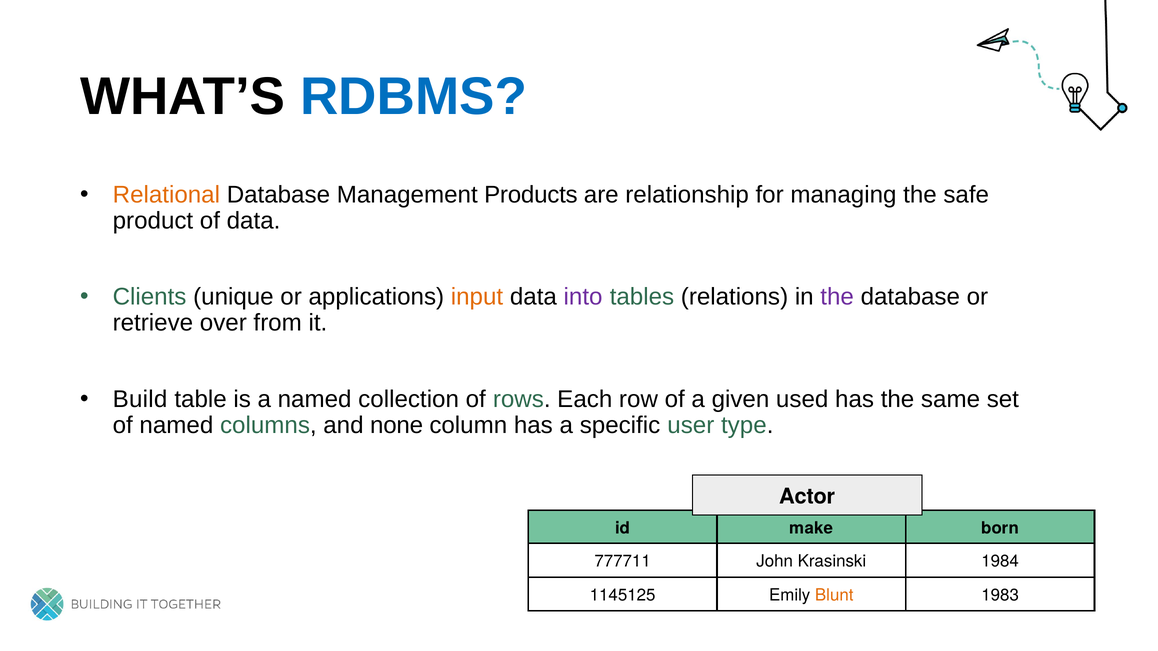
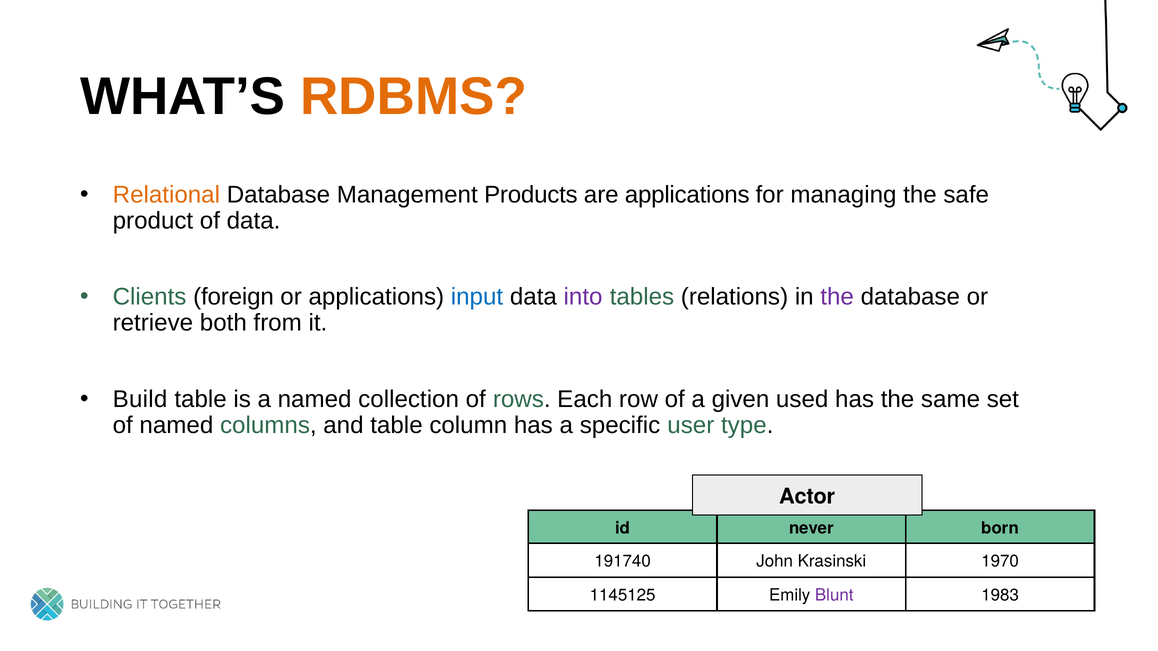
RDBMS colour: blue -> orange (414, 97)
are relationship: relationship -> applications (687, 195)
unique: unique -> foreign (234, 297)
input colour: orange -> blue (477, 297)
over: over -> both (223, 323)
and none: none -> table (396, 425)
make: make -> never (811, 528)
777711: 777711 -> 191740 (623, 562)
1984: 1984 -> 1970 (1000, 562)
Blunt colour: orange -> purple (834, 596)
